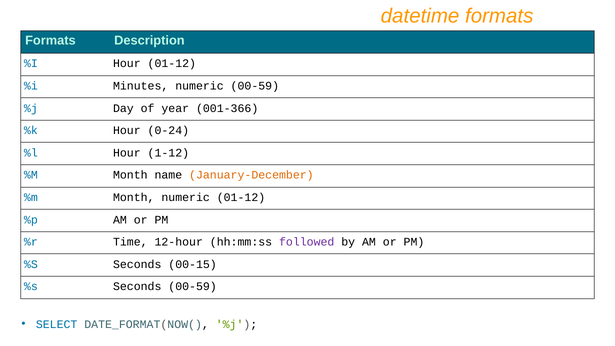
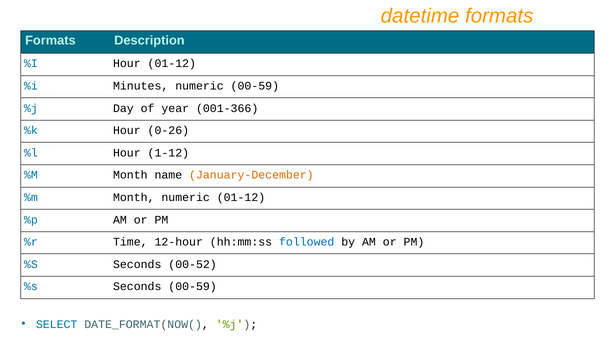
0-24: 0-24 -> 0-26 (168, 130)
followed colour: purple -> blue (307, 242)
00-15: 00-15 -> 00-52 (193, 264)
